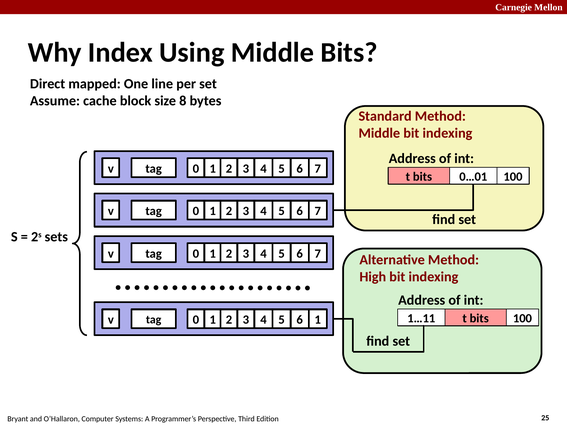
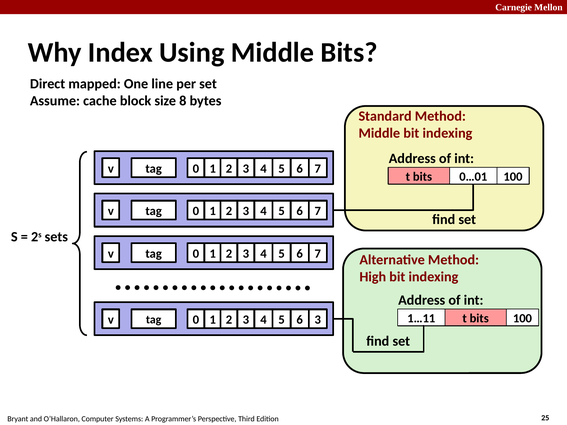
2 1: 1 -> 3 (318, 320)
